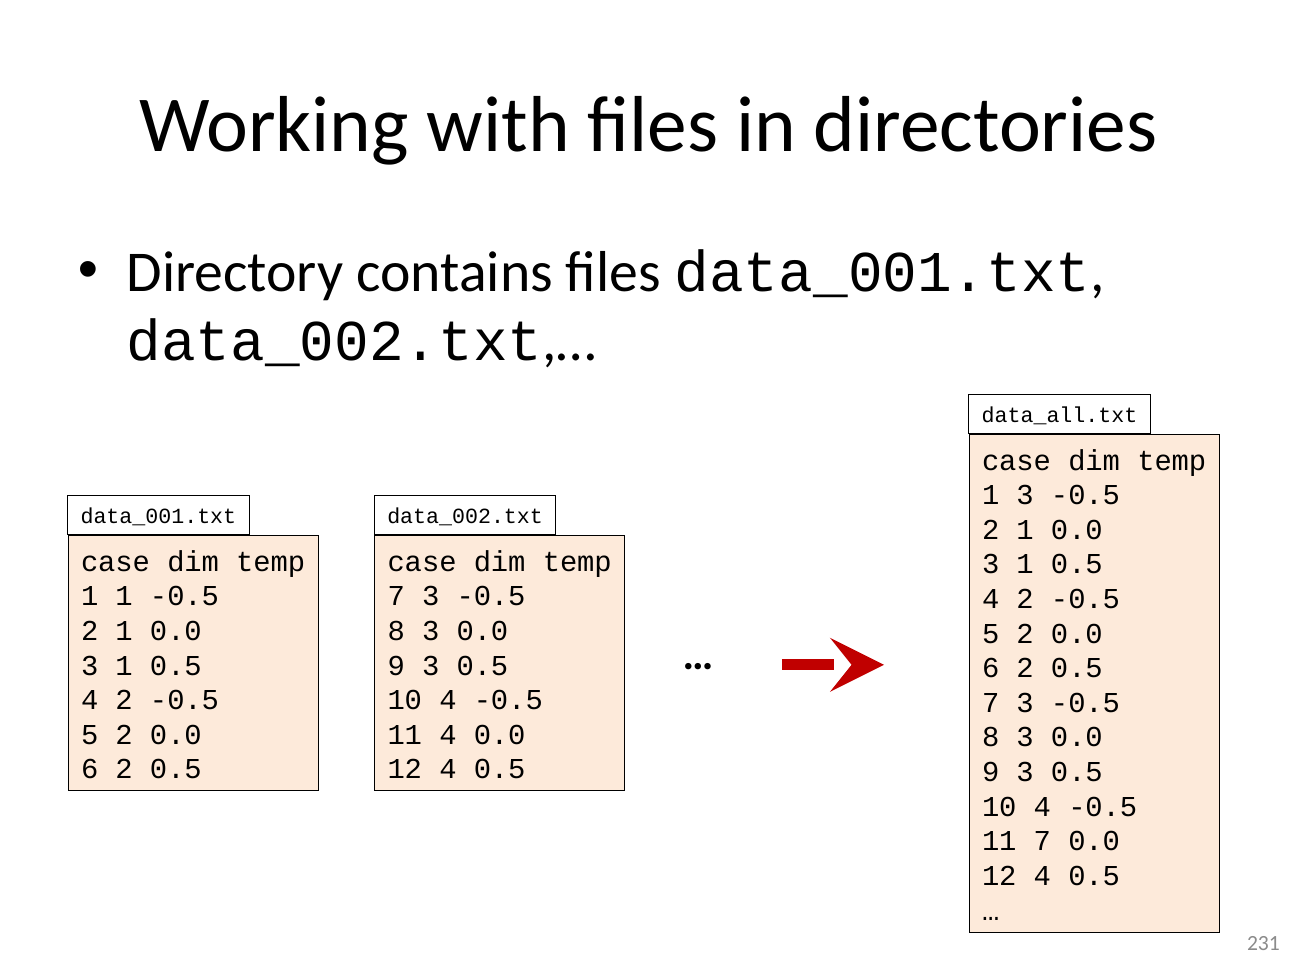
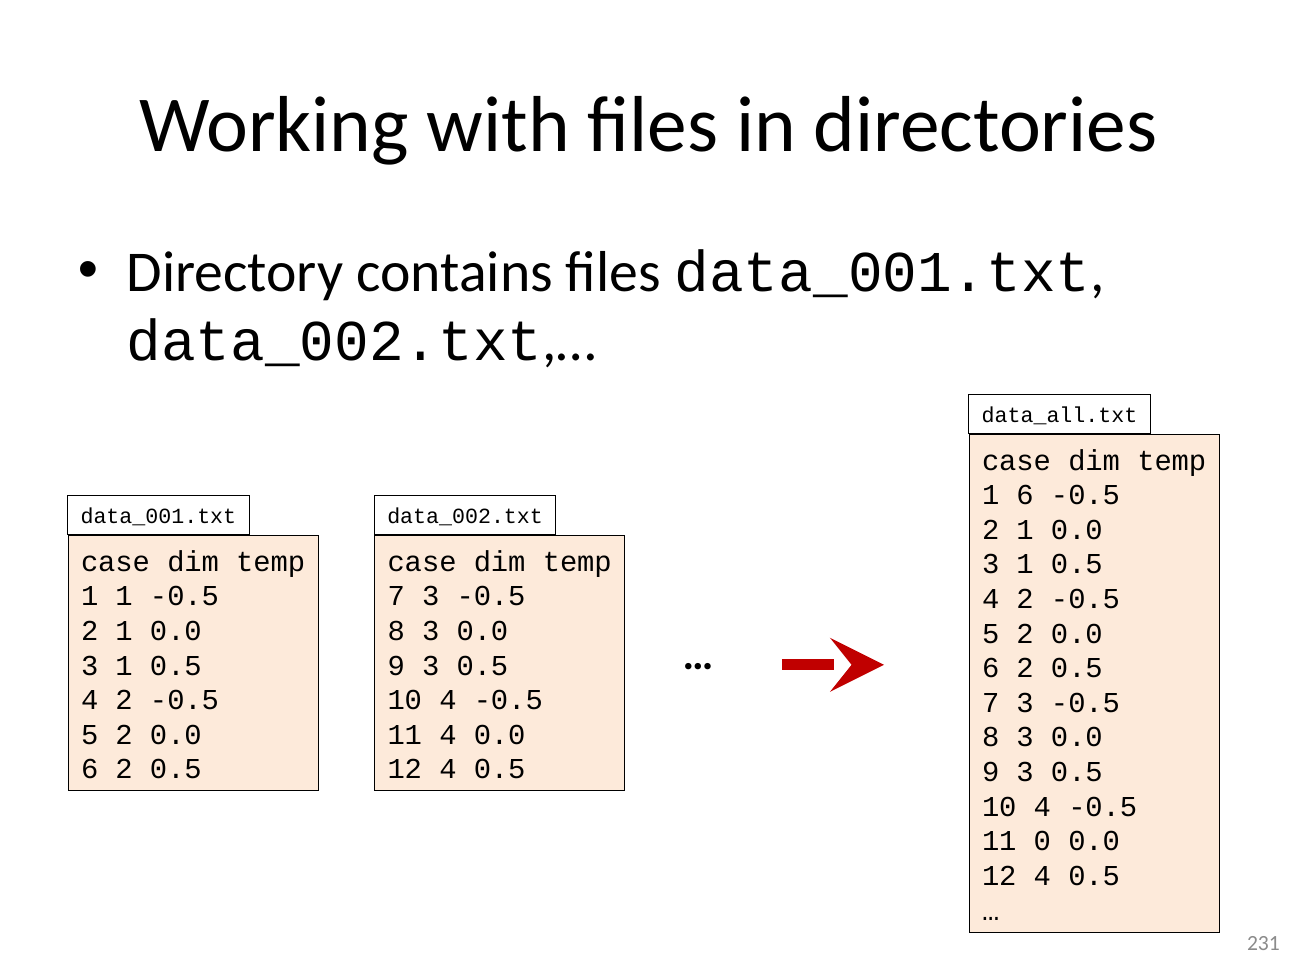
1 3: 3 -> 6 (1025, 495)
11 7: 7 -> 0 (1042, 841)
